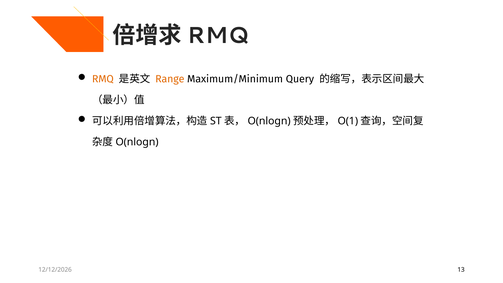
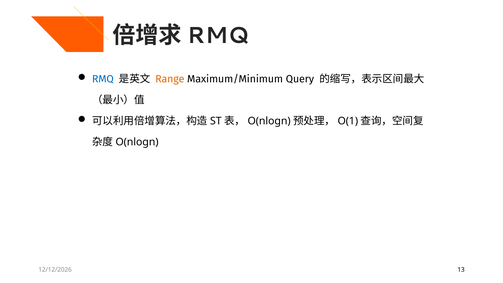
RMQ colour: orange -> blue (103, 79)
